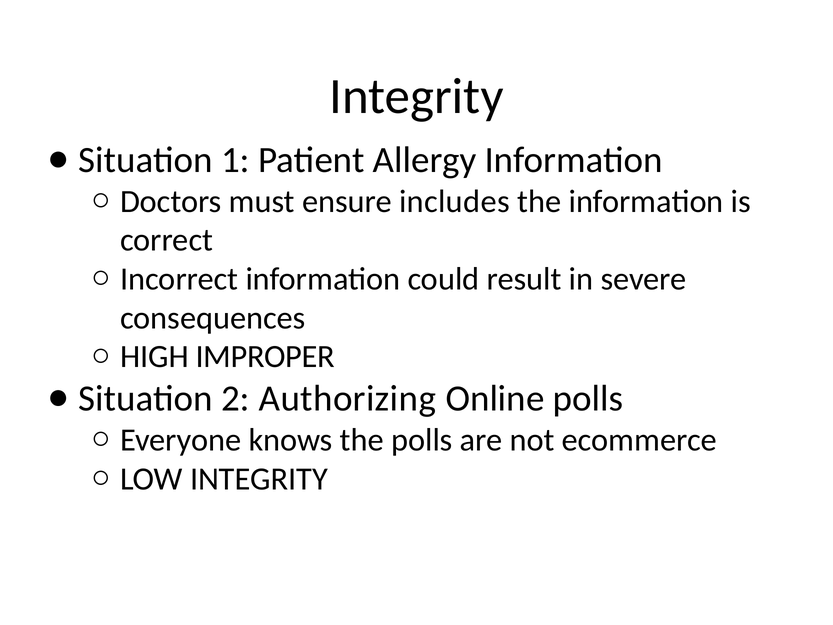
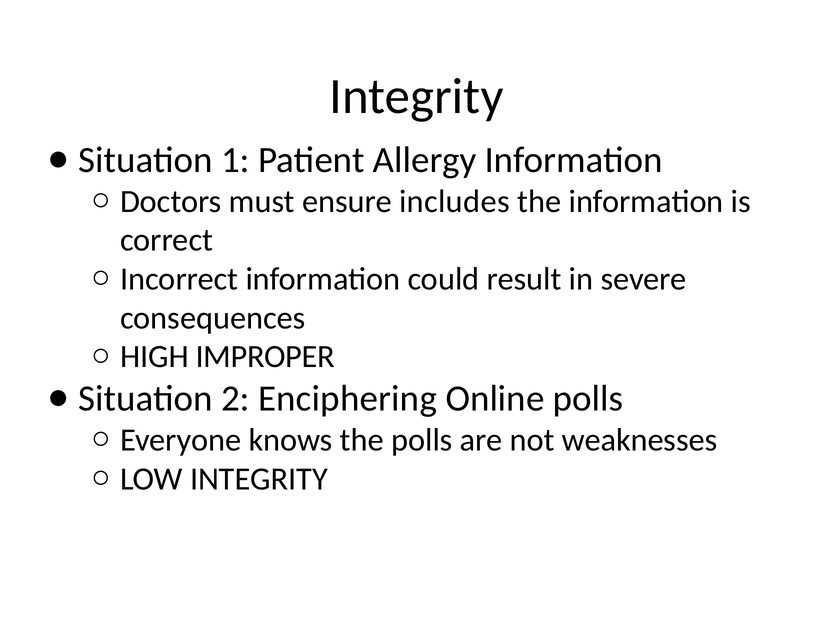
Authorizing: Authorizing -> Enciphering (348, 399)
ecommerce: ecommerce -> weaknesses (639, 440)
